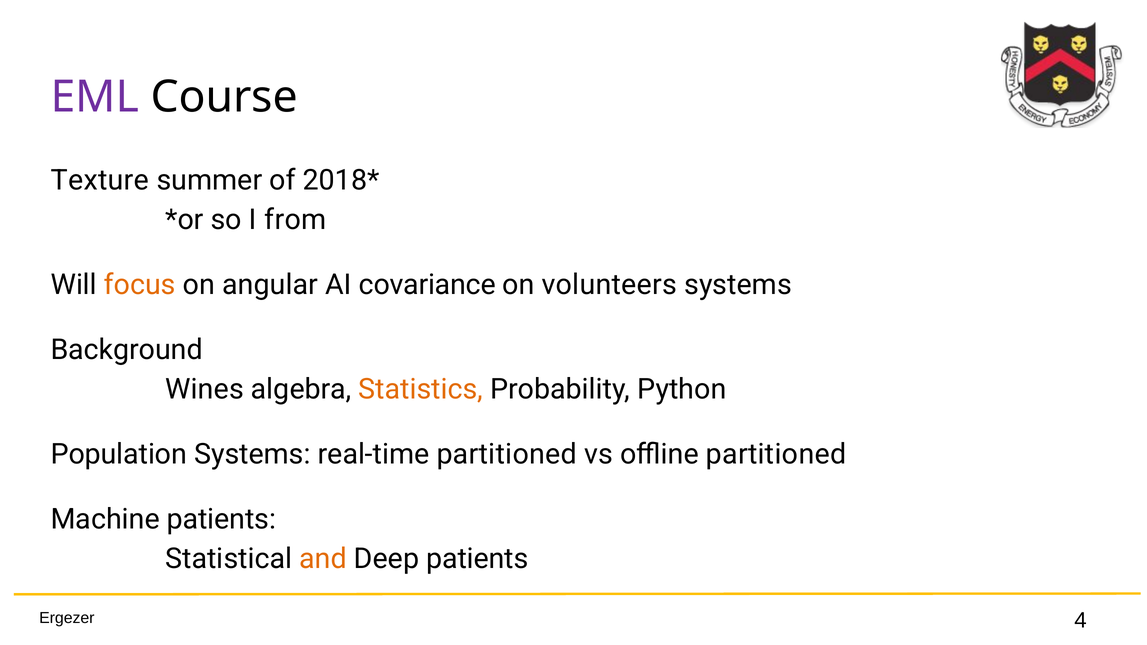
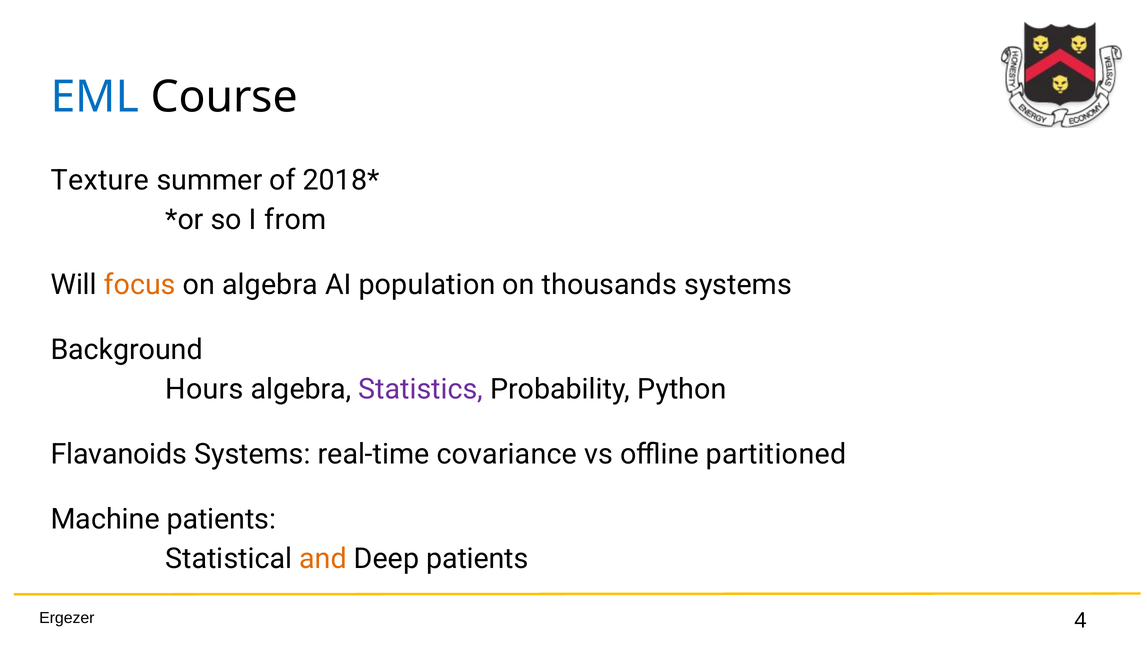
EML colour: purple -> blue (95, 97)
on angular: angular -> algebra (270, 285)
covariance: covariance -> population (427, 285)
volunteers: volunteers -> thousands (609, 285)
Wines: Wines -> Hours (204, 390)
Statistics colour: orange -> purple (421, 390)
Population: Population -> Flavanoids (119, 455)
real-time partitioned: partitioned -> covariance (507, 455)
